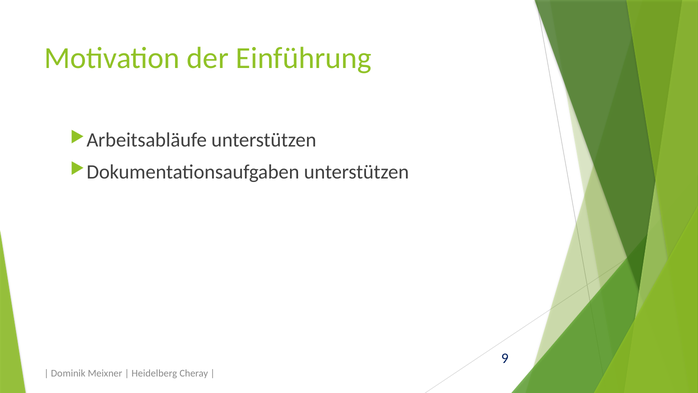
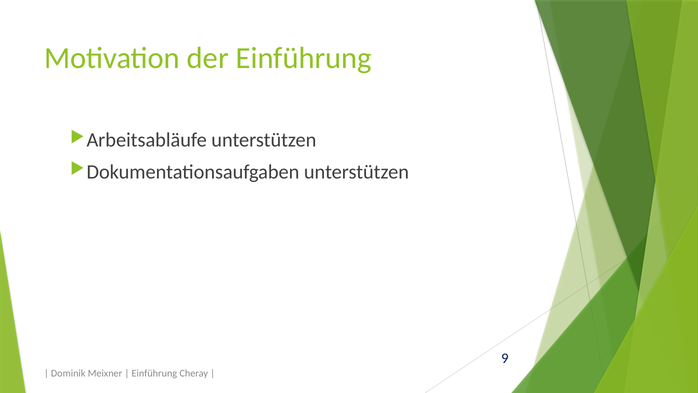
Heidelberg: Heidelberg -> Einführung (154, 373)
